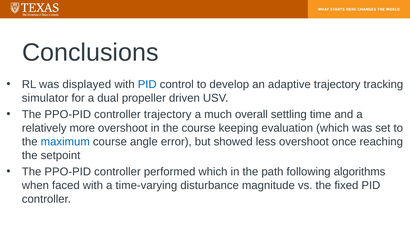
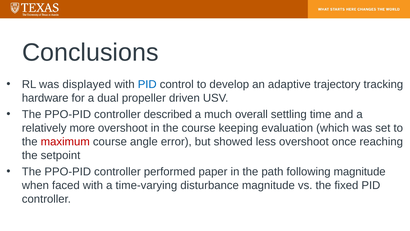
simulator: simulator -> hardware (45, 98)
controller trajectory: trajectory -> described (168, 114)
maximum colour: blue -> red (65, 141)
performed which: which -> paper (213, 171)
following algorithms: algorithms -> magnitude (360, 171)
